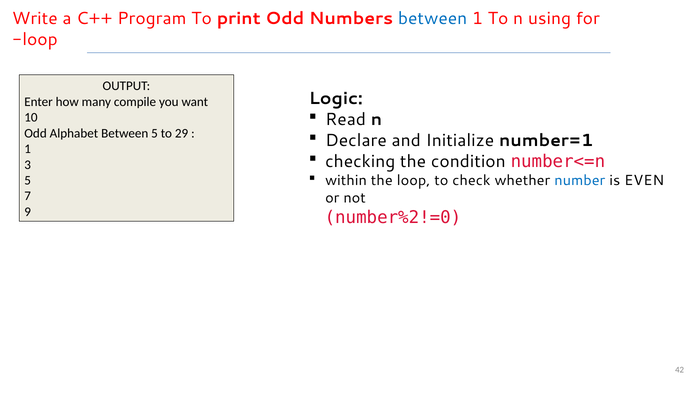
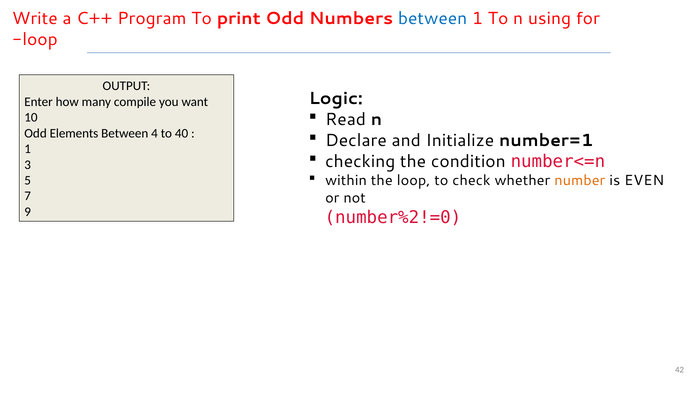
Alphabet: Alphabet -> Elements (74, 133)
Between 5: 5 -> 4 (155, 133)
29: 29 -> 40 (182, 133)
number colour: blue -> orange (580, 180)
